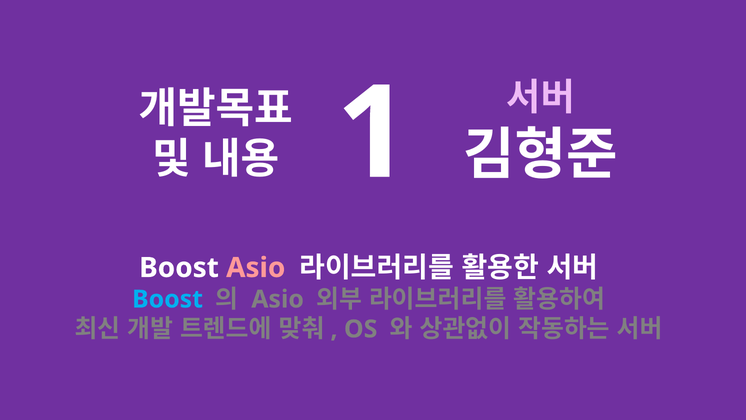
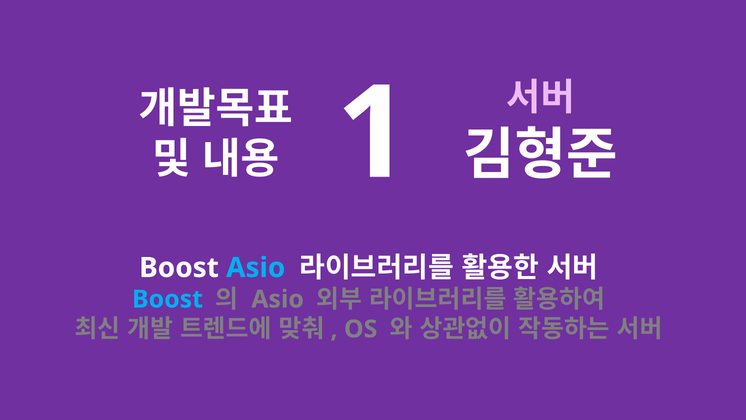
Asio colour: pink -> light blue (256, 268)
